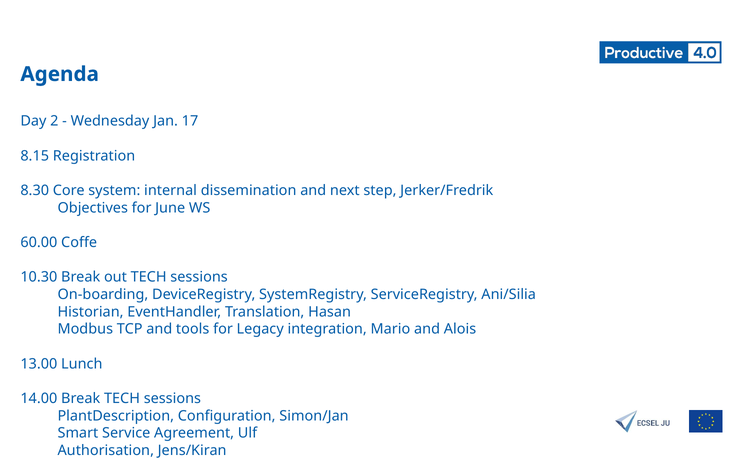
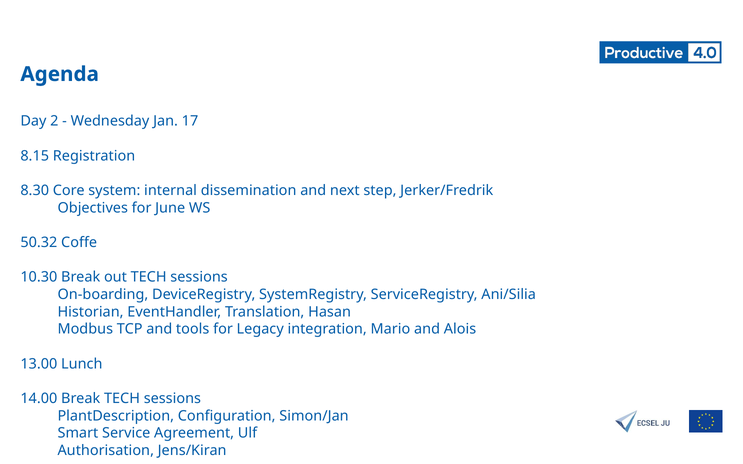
60.00: 60.00 -> 50.32 (39, 243)
